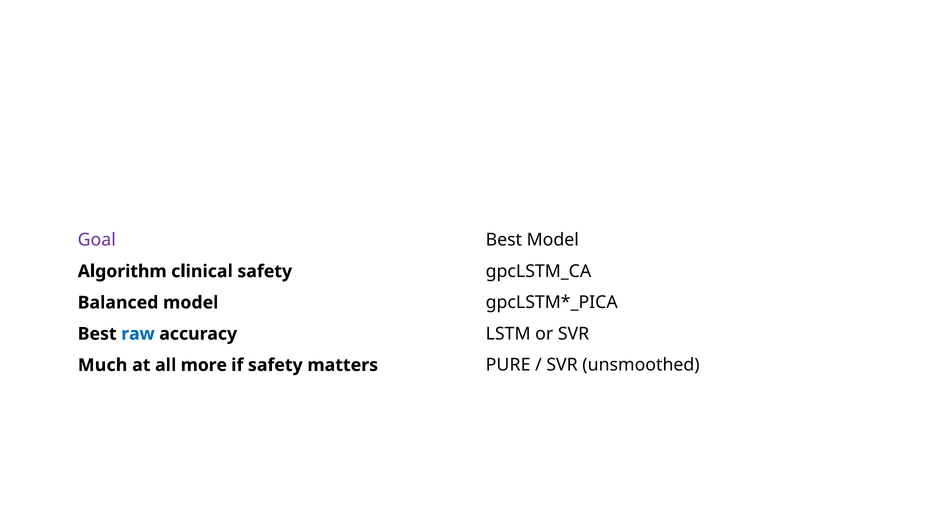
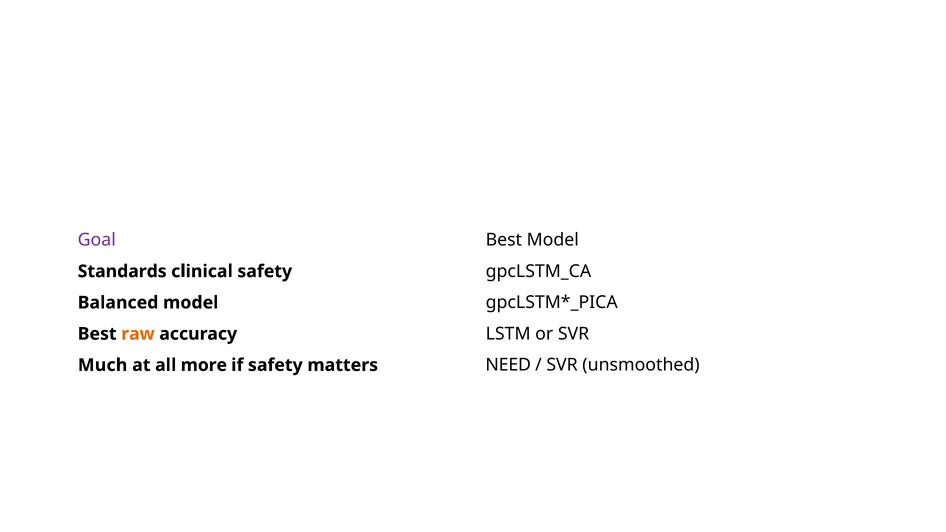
Algorithm: Algorithm -> Standards (122, 271)
raw colour: blue -> orange (138, 334)
PURE: PURE -> NEED (508, 365)
